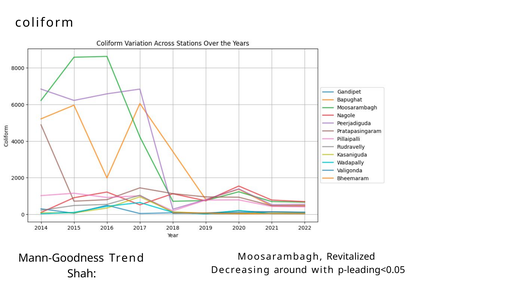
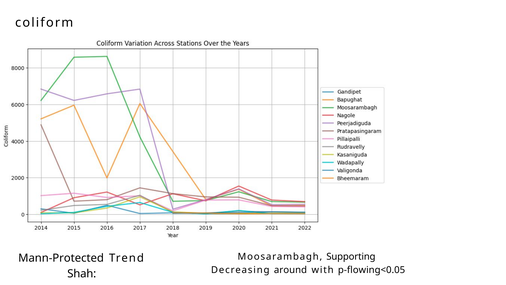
Revitalized: Revitalized -> Supporting (351, 256)
Mann-Goodness: Mann-Goodness -> Mann-Protected (61, 258)
p-leading<0.05: p-leading<0.05 -> p-flowing<0.05 (372, 270)
